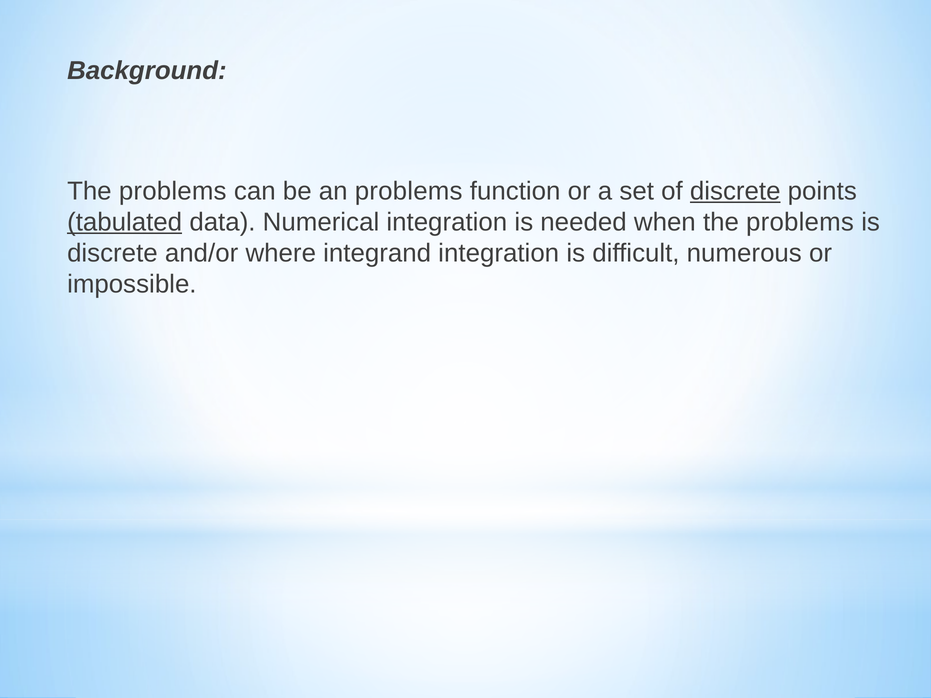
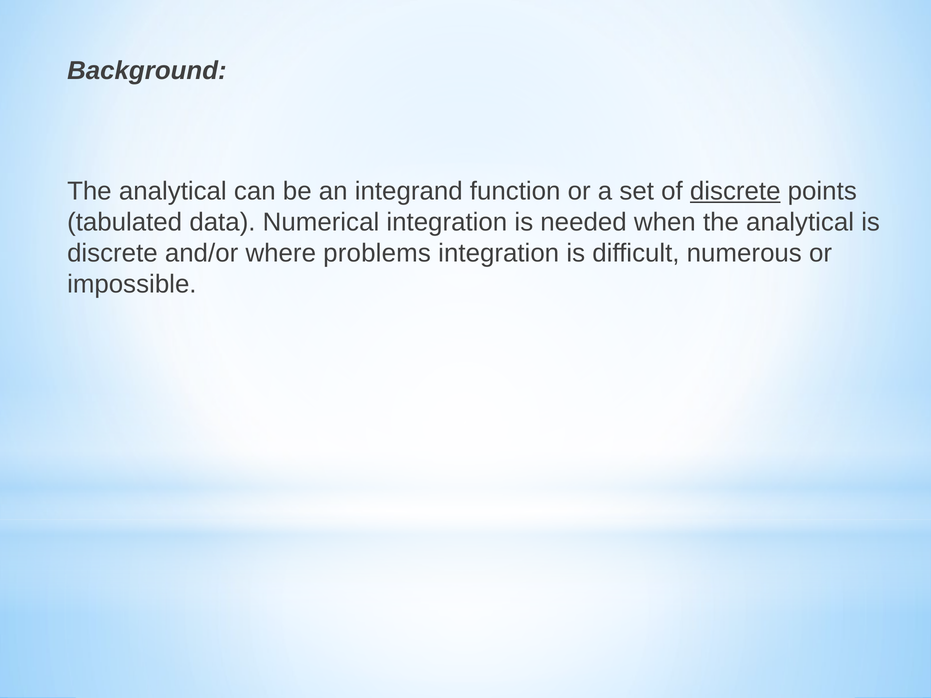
problems: problems -> analytical (173, 191)
an problems: problems -> integrand (409, 191)
tabulated underline: present -> none (125, 222)
when the problems: problems -> analytical (800, 222)
integrand: integrand -> problems (377, 253)
